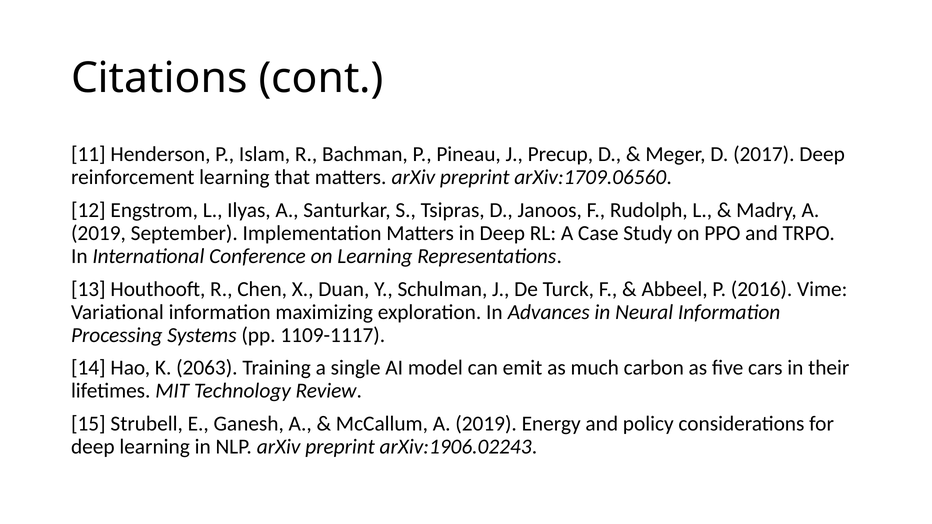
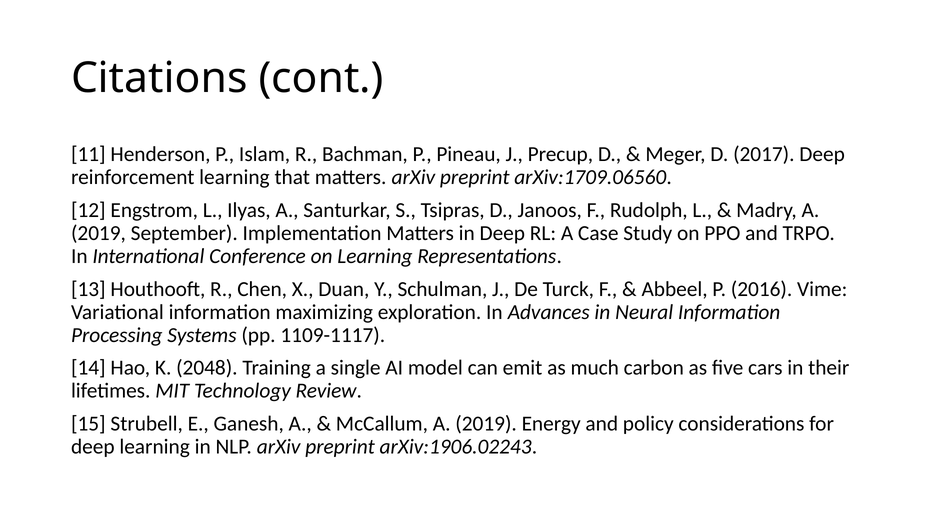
2063: 2063 -> 2048 (207, 368)
